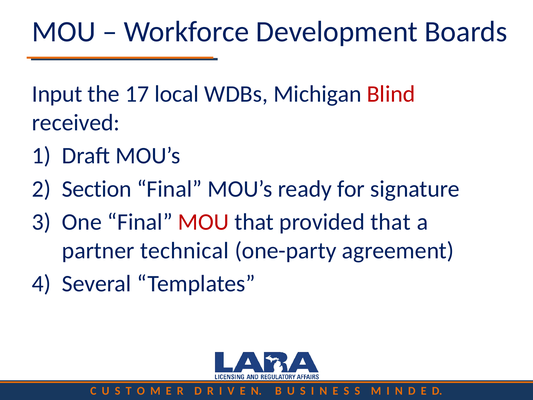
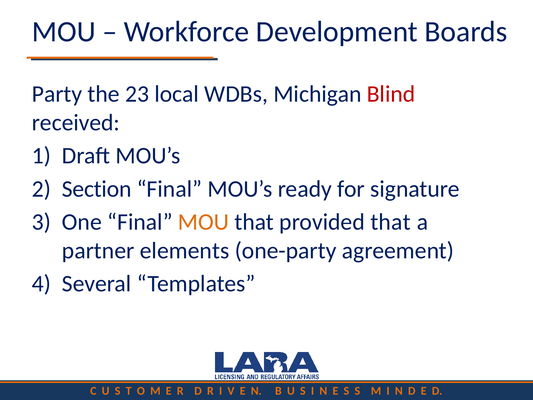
Input: Input -> Party (57, 94)
17: 17 -> 23 (137, 94)
MOU colour: red -> orange (204, 222)
technical: technical -> elements (185, 250)
